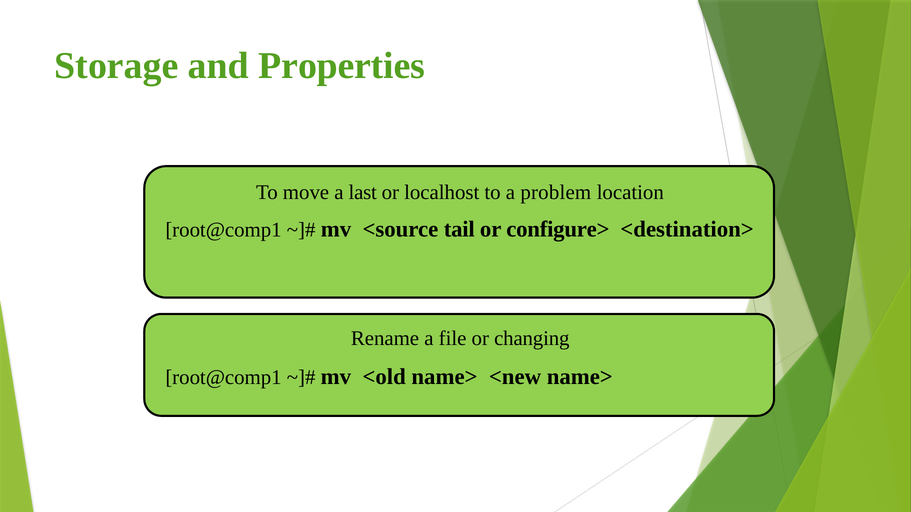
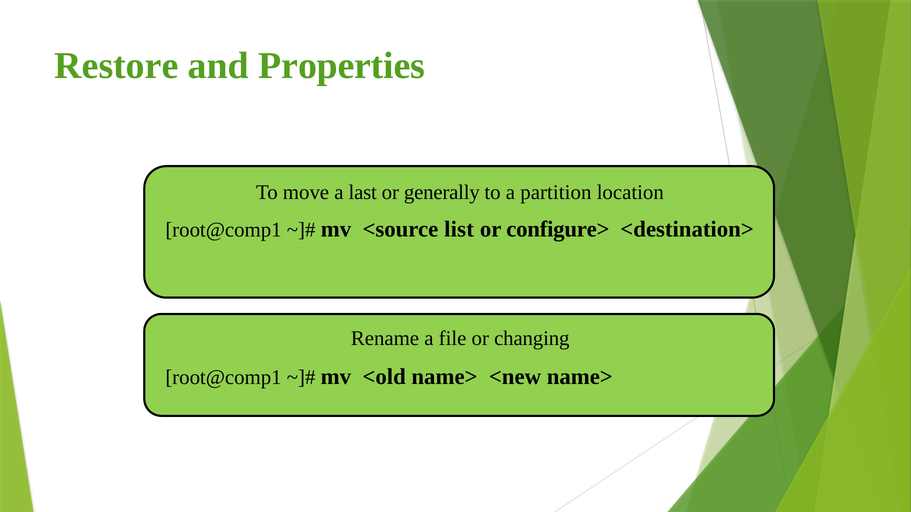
Storage: Storage -> Restore (116, 66)
localhost: localhost -> generally (442, 193)
problem: problem -> partition (556, 193)
tail: tail -> list (459, 229)
